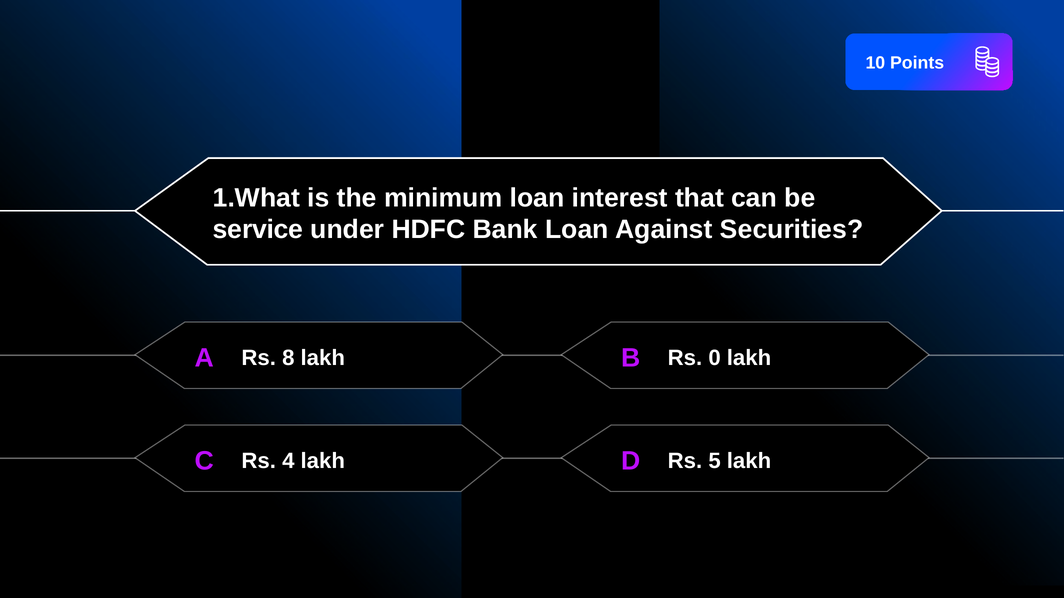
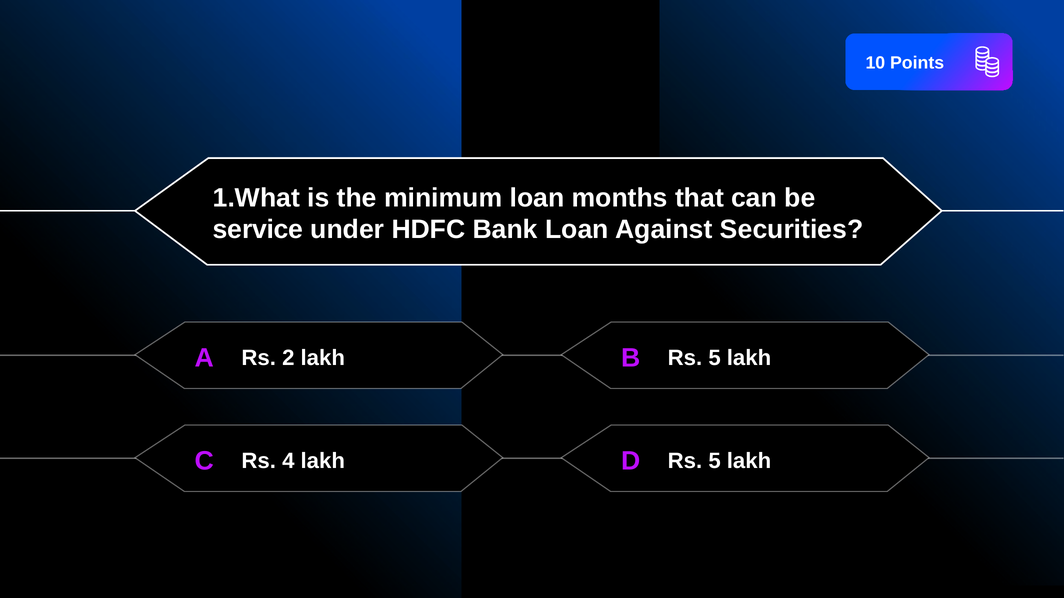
interest: interest -> months (620, 198)
A Rs 0: 0 -> 5 (715, 358)
8: 8 -> 2 (288, 358)
